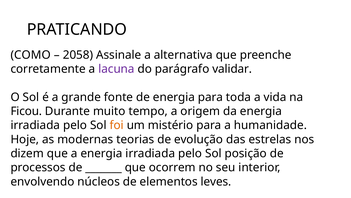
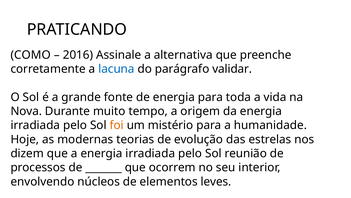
2058: 2058 -> 2016 (78, 55)
lacuna colour: purple -> blue (116, 69)
Ficou: Ficou -> Nova (26, 111)
posição: posição -> reunião (246, 153)
